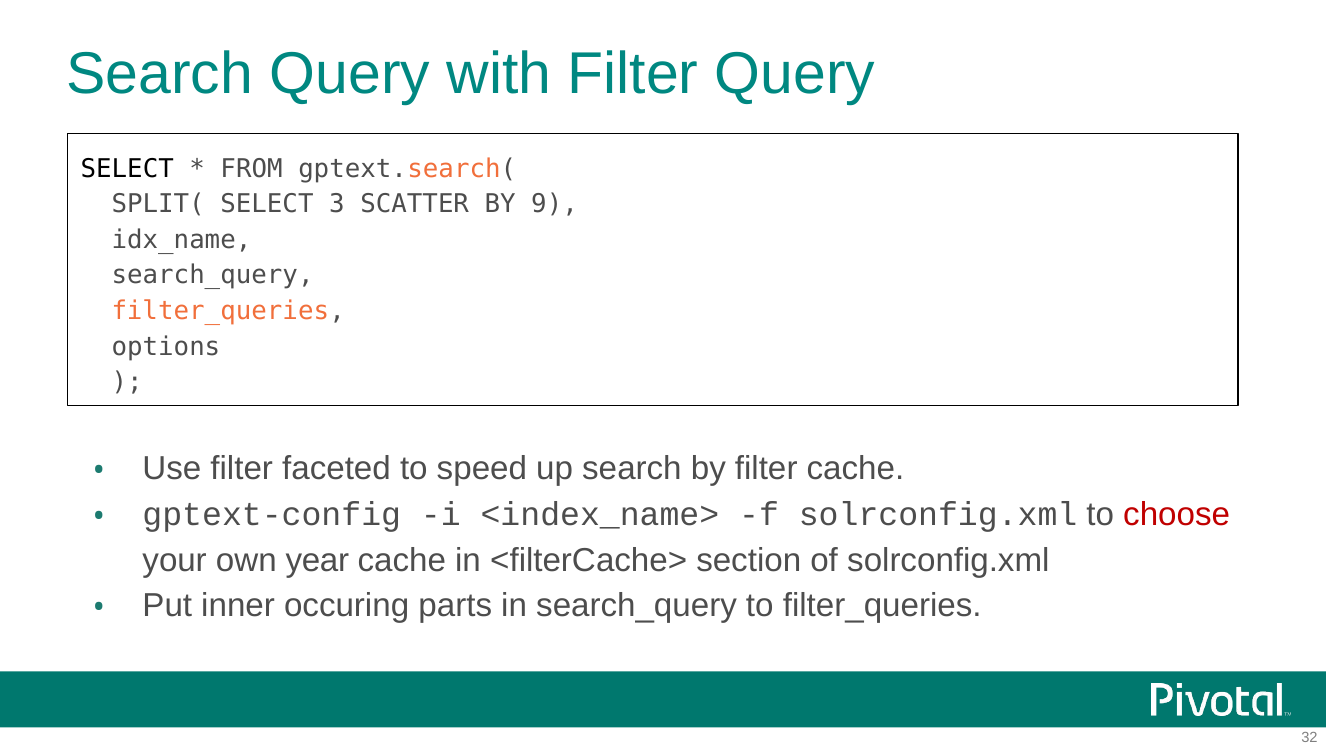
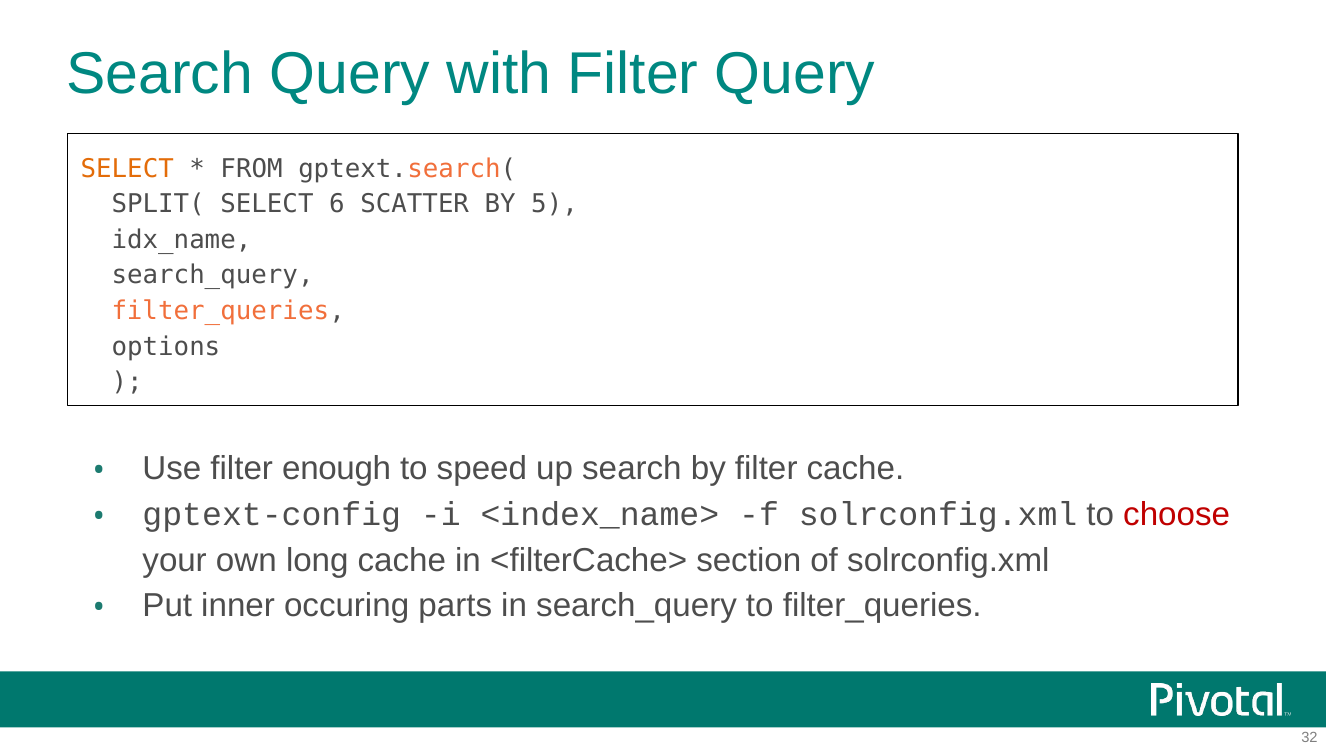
SELECT colour: black -> orange (127, 169)
3: 3 -> 6 (337, 204)
9: 9 -> 5 (555, 204)
faceted: faceted -> enough (337, 469)
year: year -> long (317, 560)
